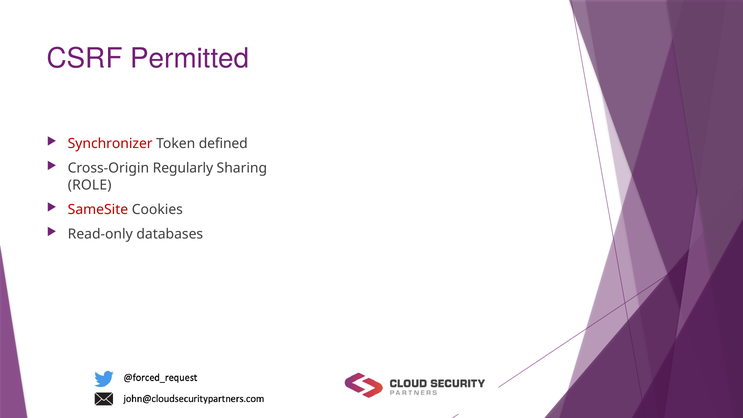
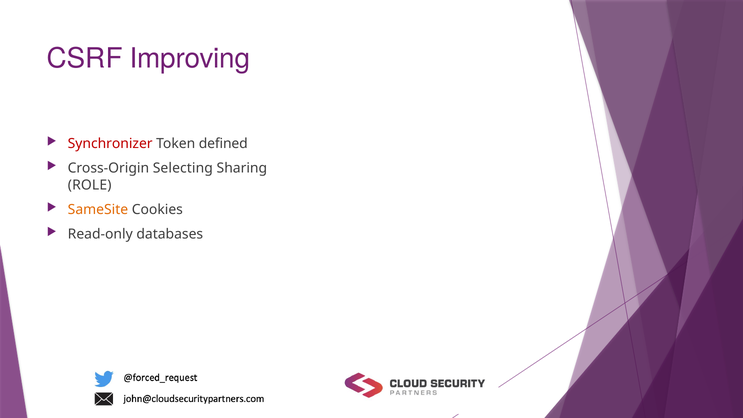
Permitted: Permitted -> Improving (190, 59)
Regularly: Regularly -> Selecting (183, 168)
SameSite colour: red -> orange (98, 209)
